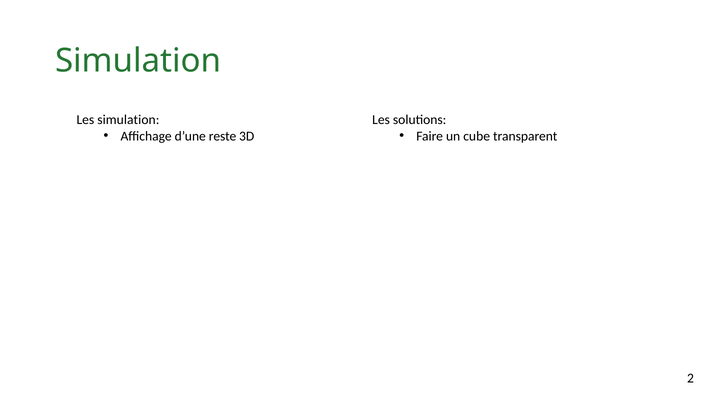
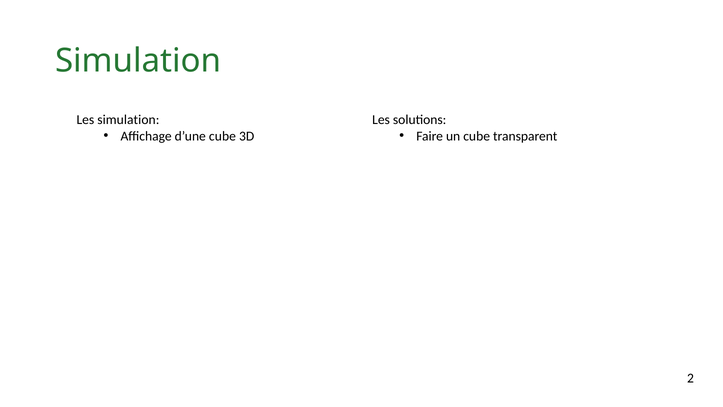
d’une reste: reste -> cube (222, 136)
